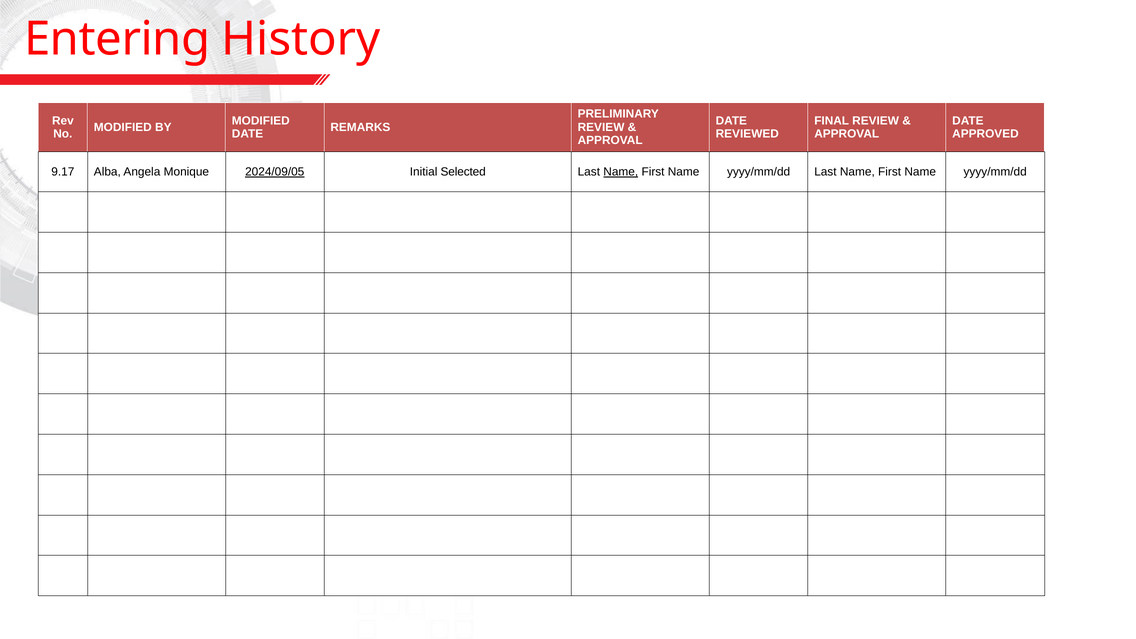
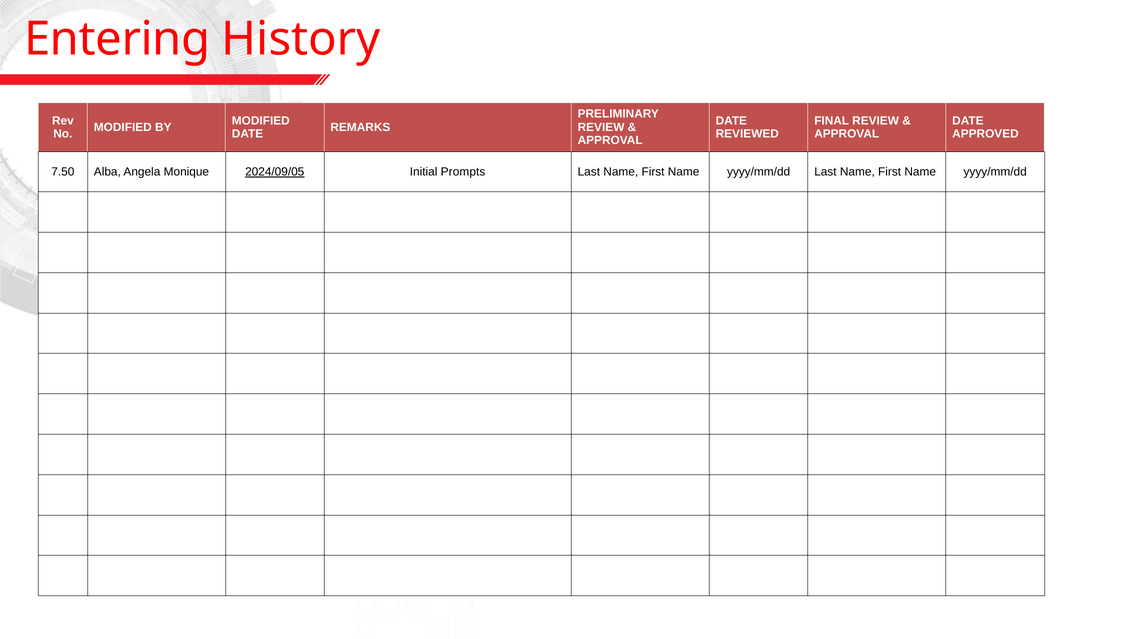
9.17: 9.17 -> 7.50 (63, 172)
Selected: Selected -> Prompts (463, 172)
Name underline: present -> none (621, 172)
